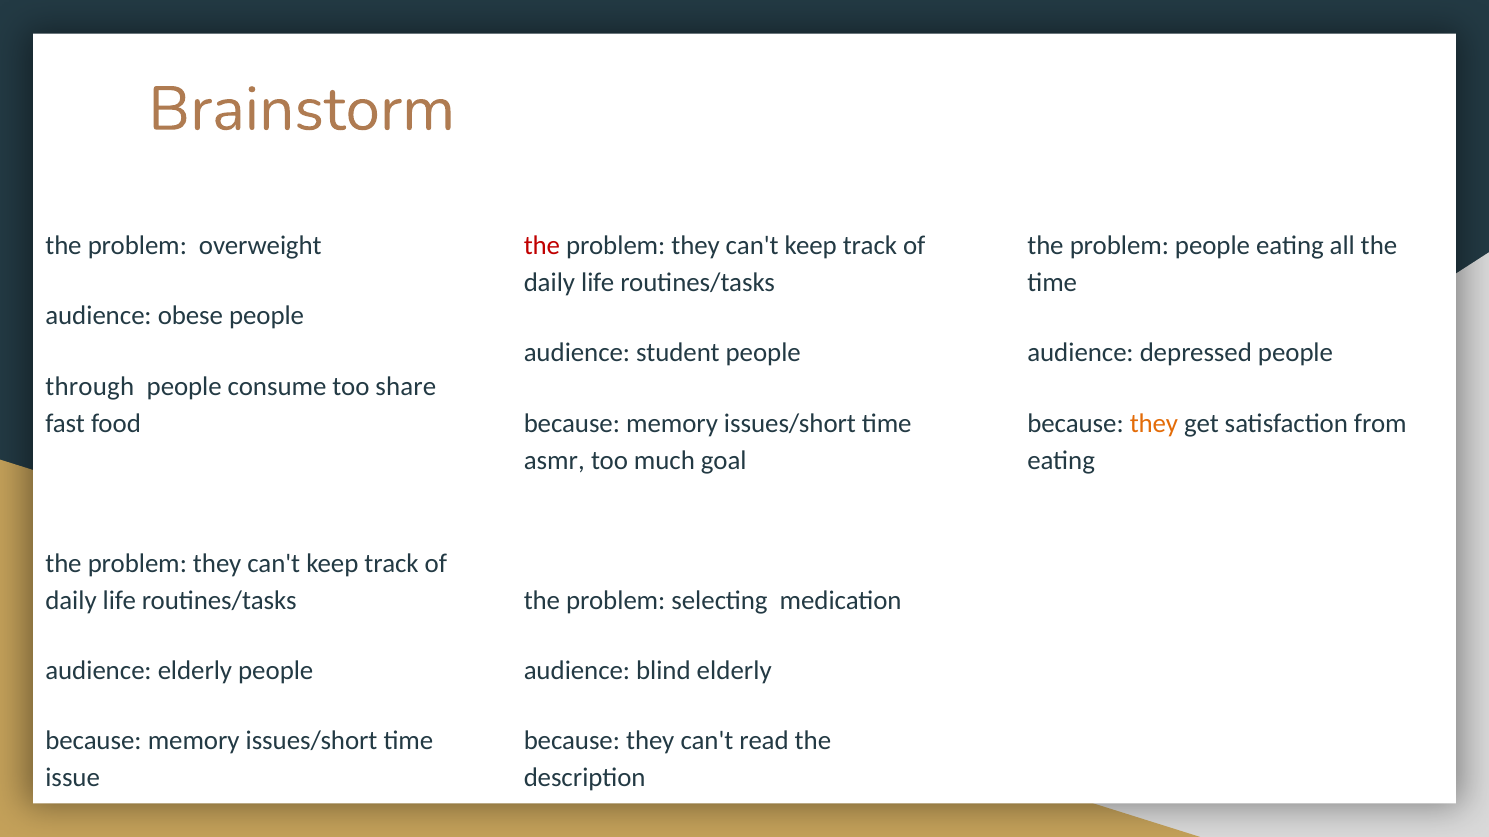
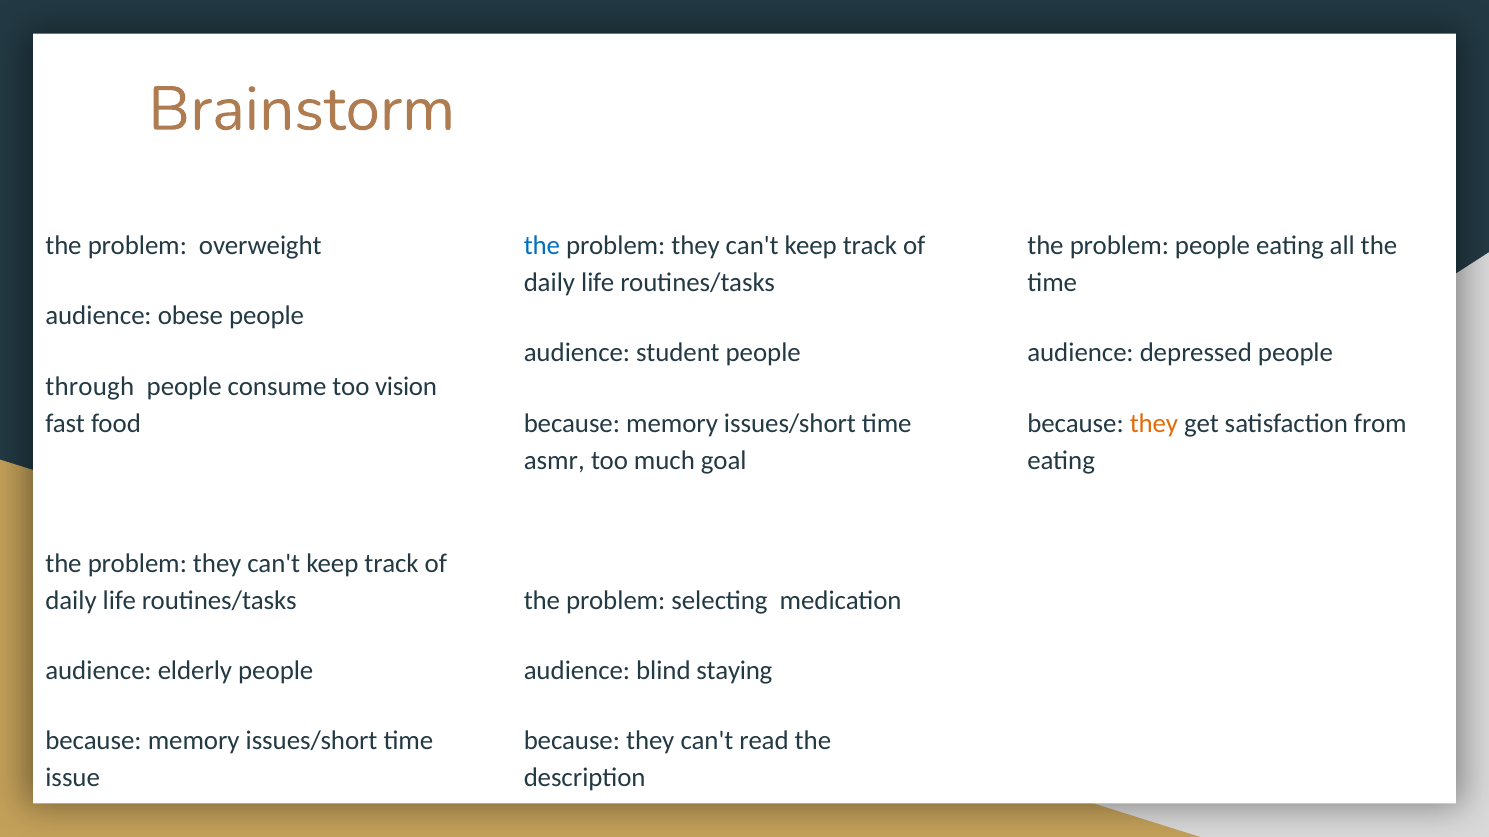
the colour: red -> blue (542, 246)
share: share -> vision (406, 386)
blind elderly: elderly -> staying (734, 671)
